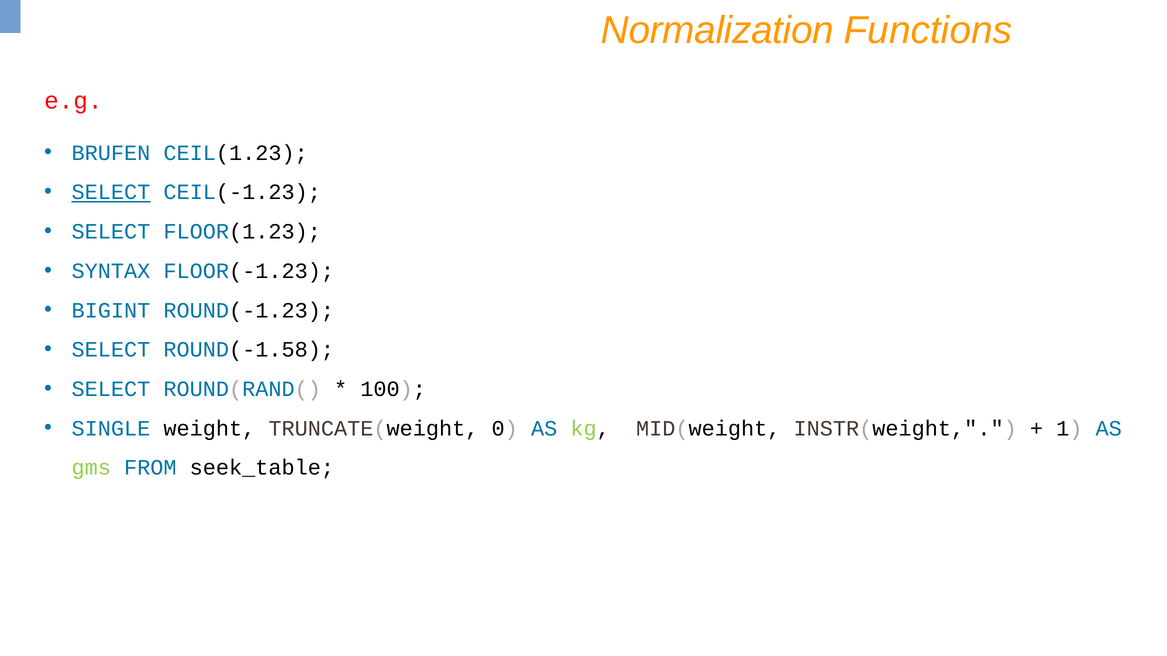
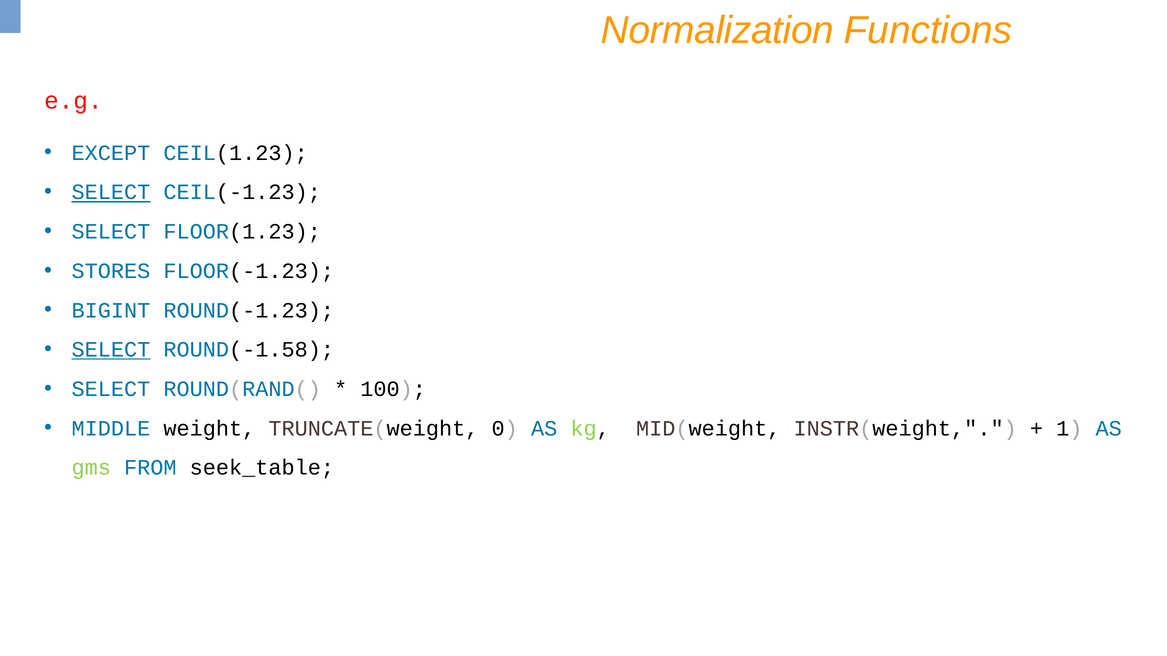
BRUFEN: BRUFEN -> EXCEPT (111, 153)
SYNTAX: SYNTAX -> STORES (111, 271)
SELECT underline: none -> present (111, 350)
SINGLE: SINGLE -> MIDDLE (111, 429)
